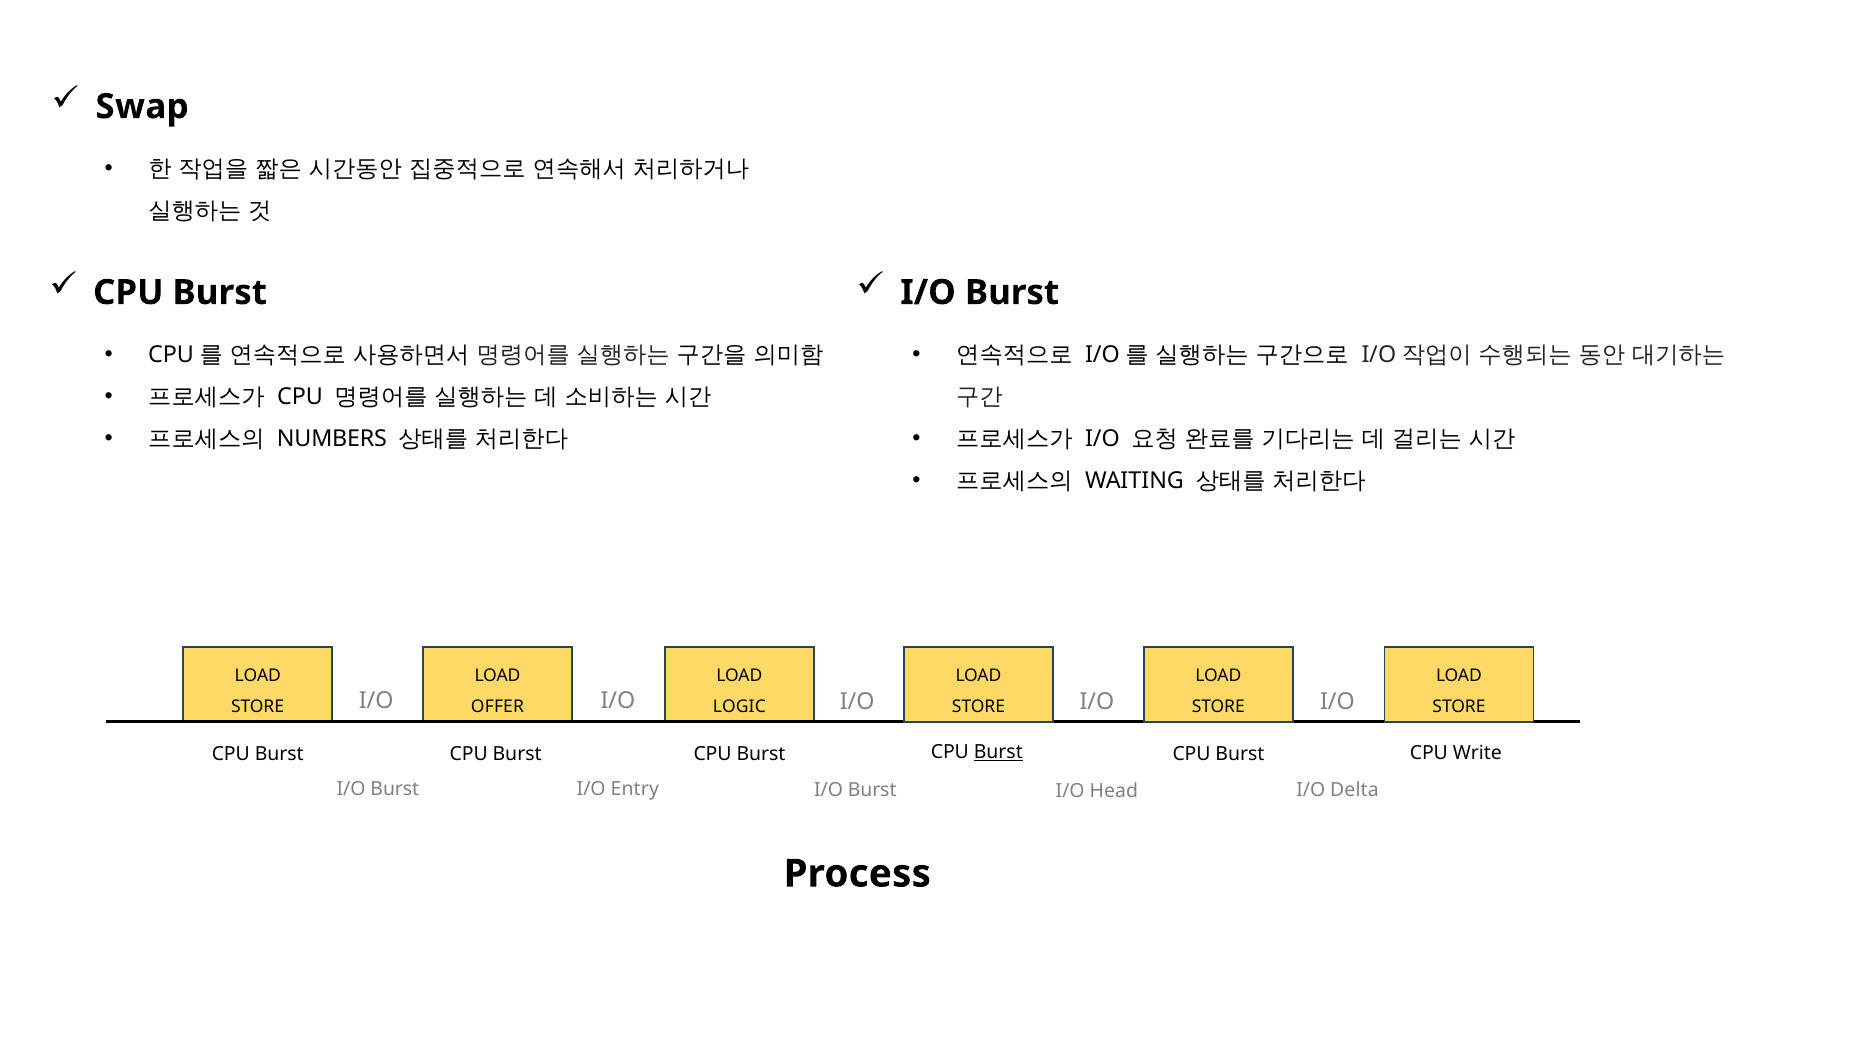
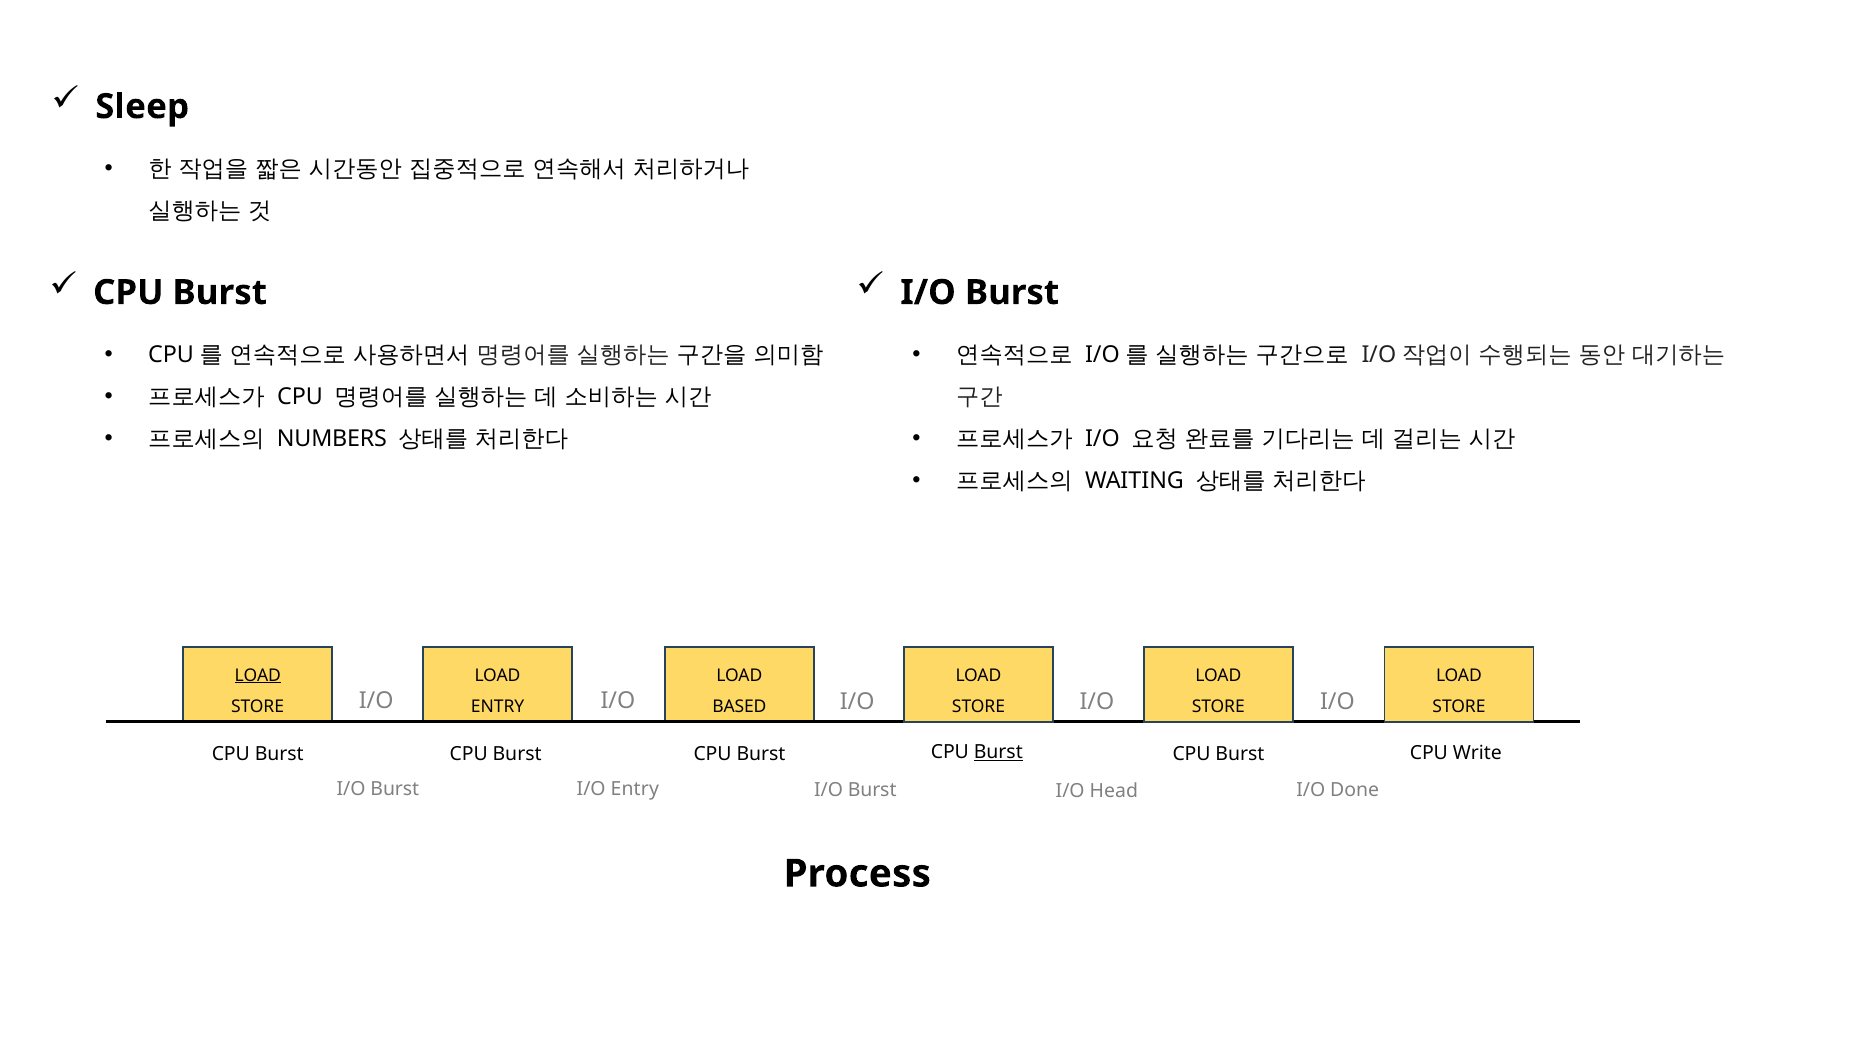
Swap: Swap -> Sleep (142, 107)
LOAD underline: none -> present (258, 675)
OFFER: OFFER -> ENTRY (498, 707)
LOGIC: LOGIC -> BASED (739, 707)
Delta: Delta -> Done (1355, 791)
